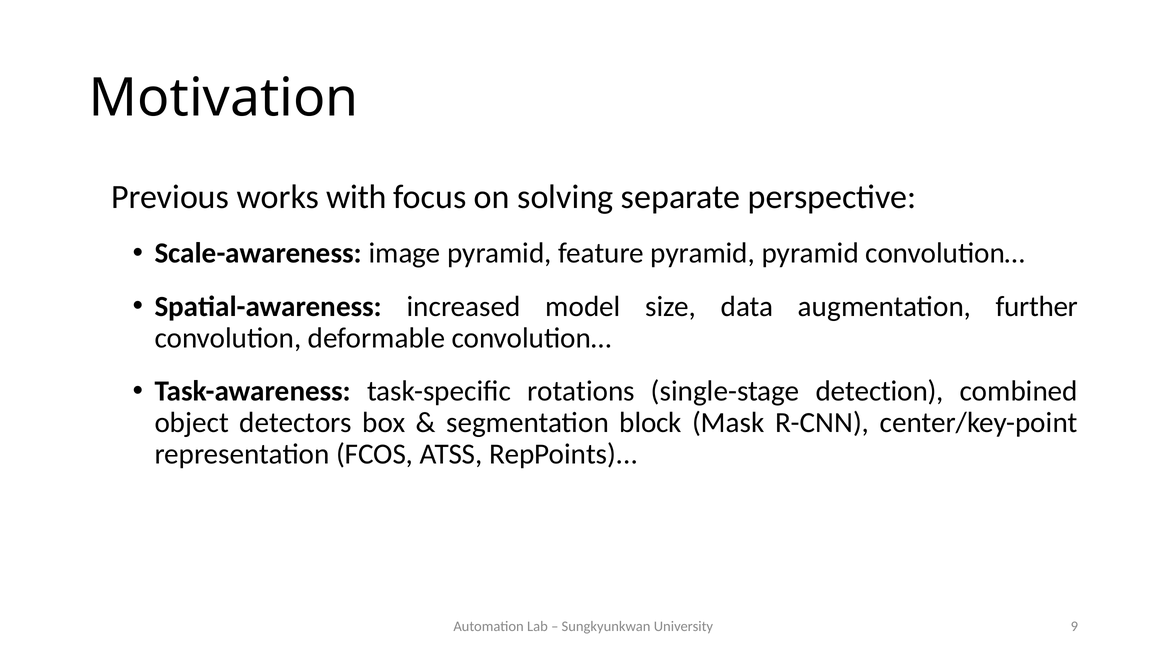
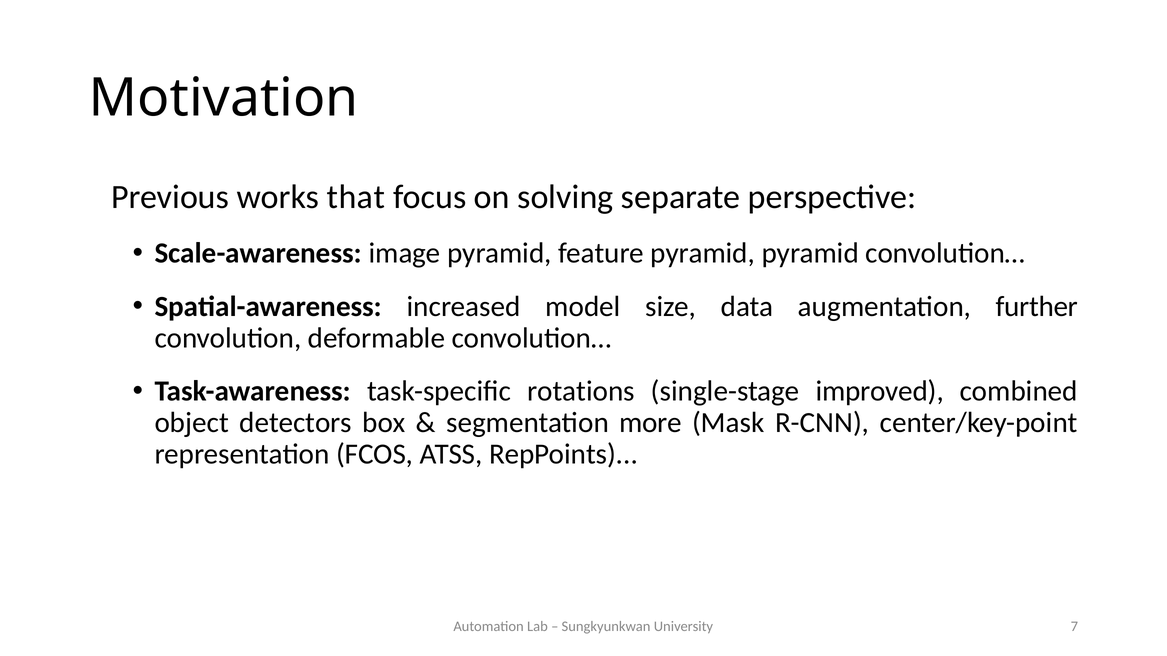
with: with -> that (356, 197)
detection: detection -> improved (880, 392)
block: block -> more (651, 423)
9: 9 -> 7 (1074, 627)
